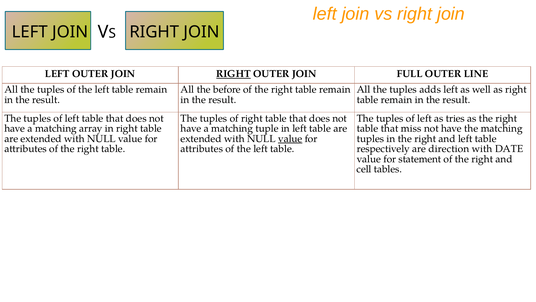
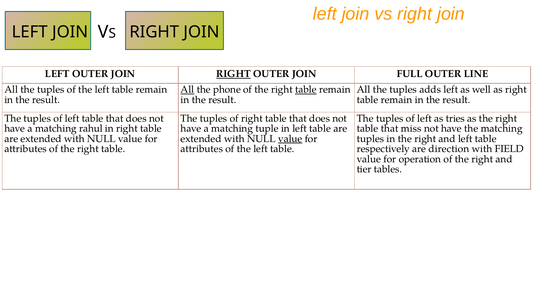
All underline: none -> present (187, 90)
before: before -> phone (227, 90)
table underline: none -> present (306, 90)
array: array -> rahul (91, 128)
DATE: DATE -> FIELD (509, 149)
statement: statement -> operation (420, 159)
cell: cell -> tier (364, 169)
